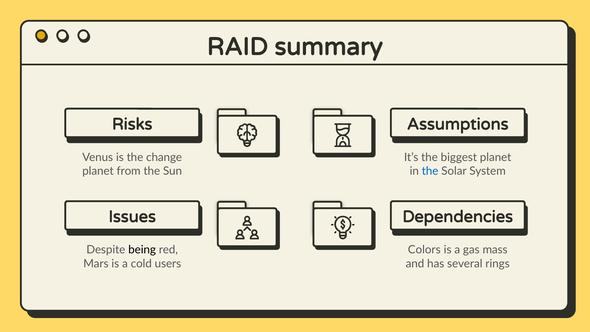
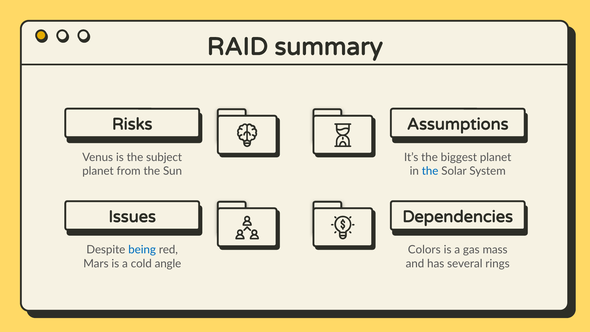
change: change -> subject (164, 157)
being colour: black -> blue (142, 250)
users: users -> angle (168, 264)
